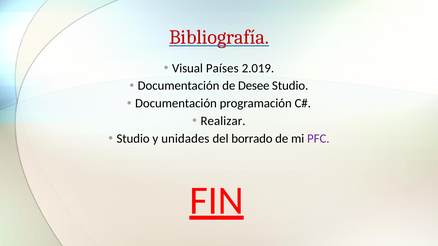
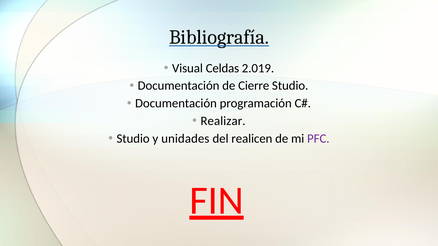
Bibliografía colour: red -> black (219, 37)
Países: Países -> Celdas (222, 68)
Desee: Desee -> Cierre (254, 86)
borrado: borrado -> realicen (252, 139)
